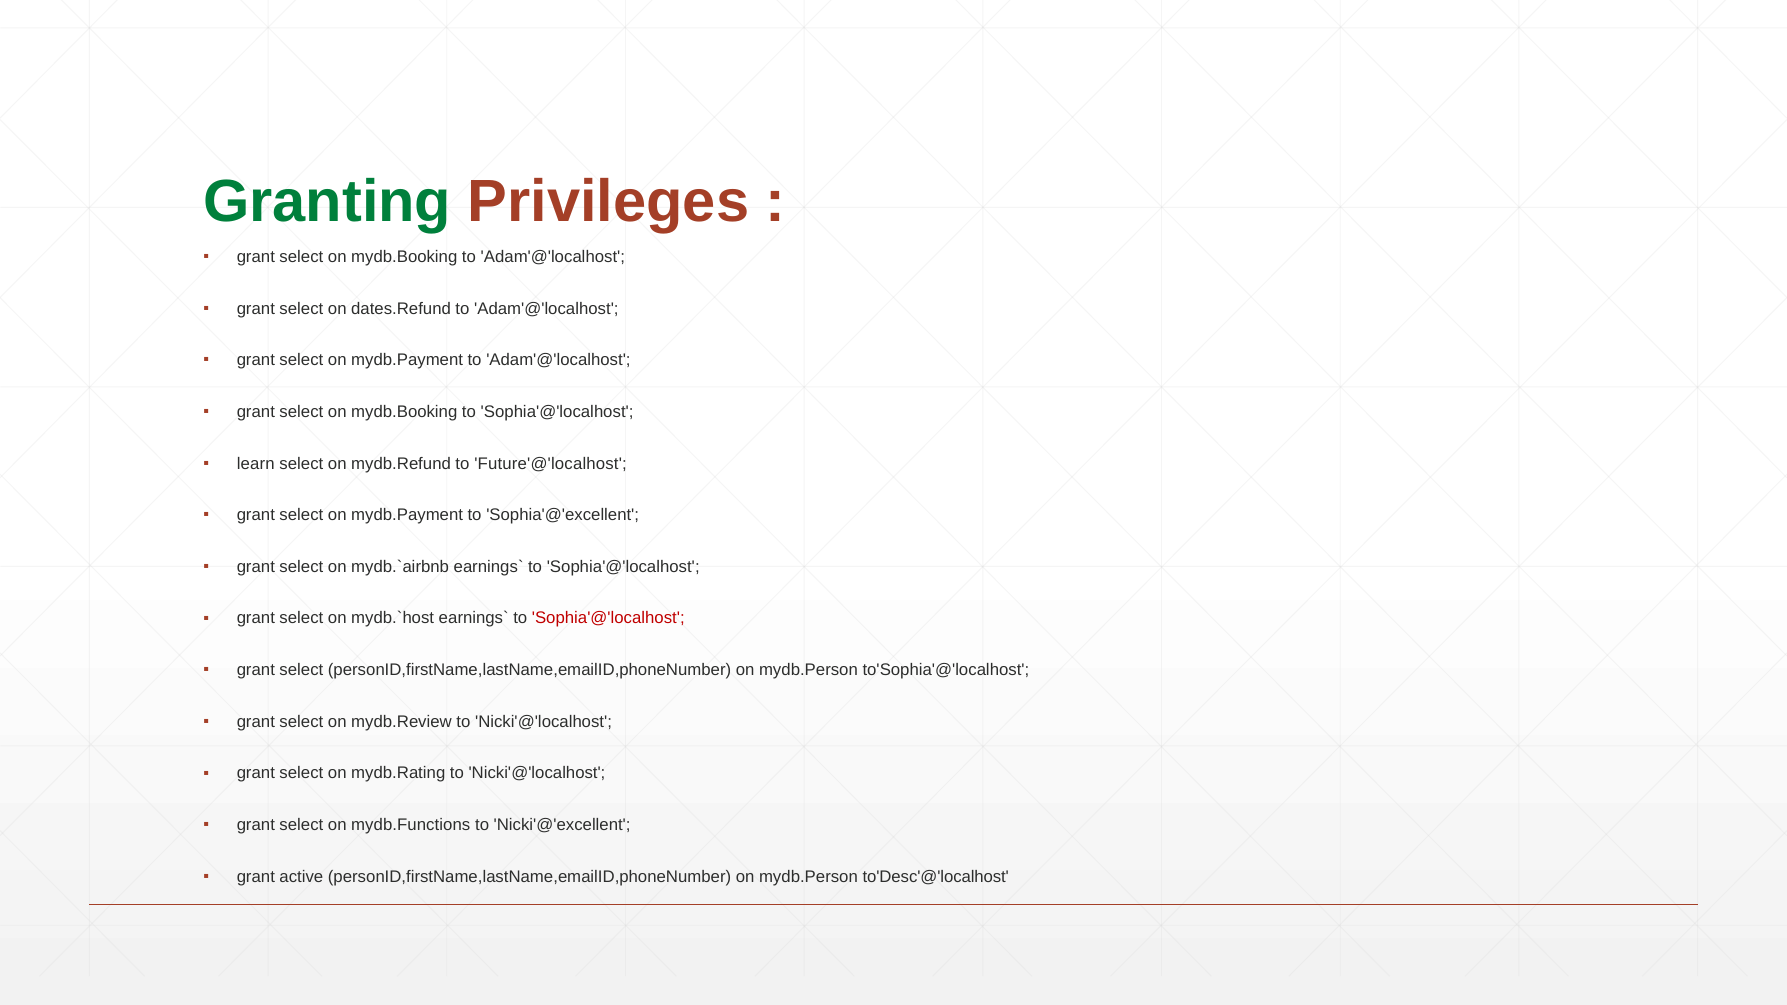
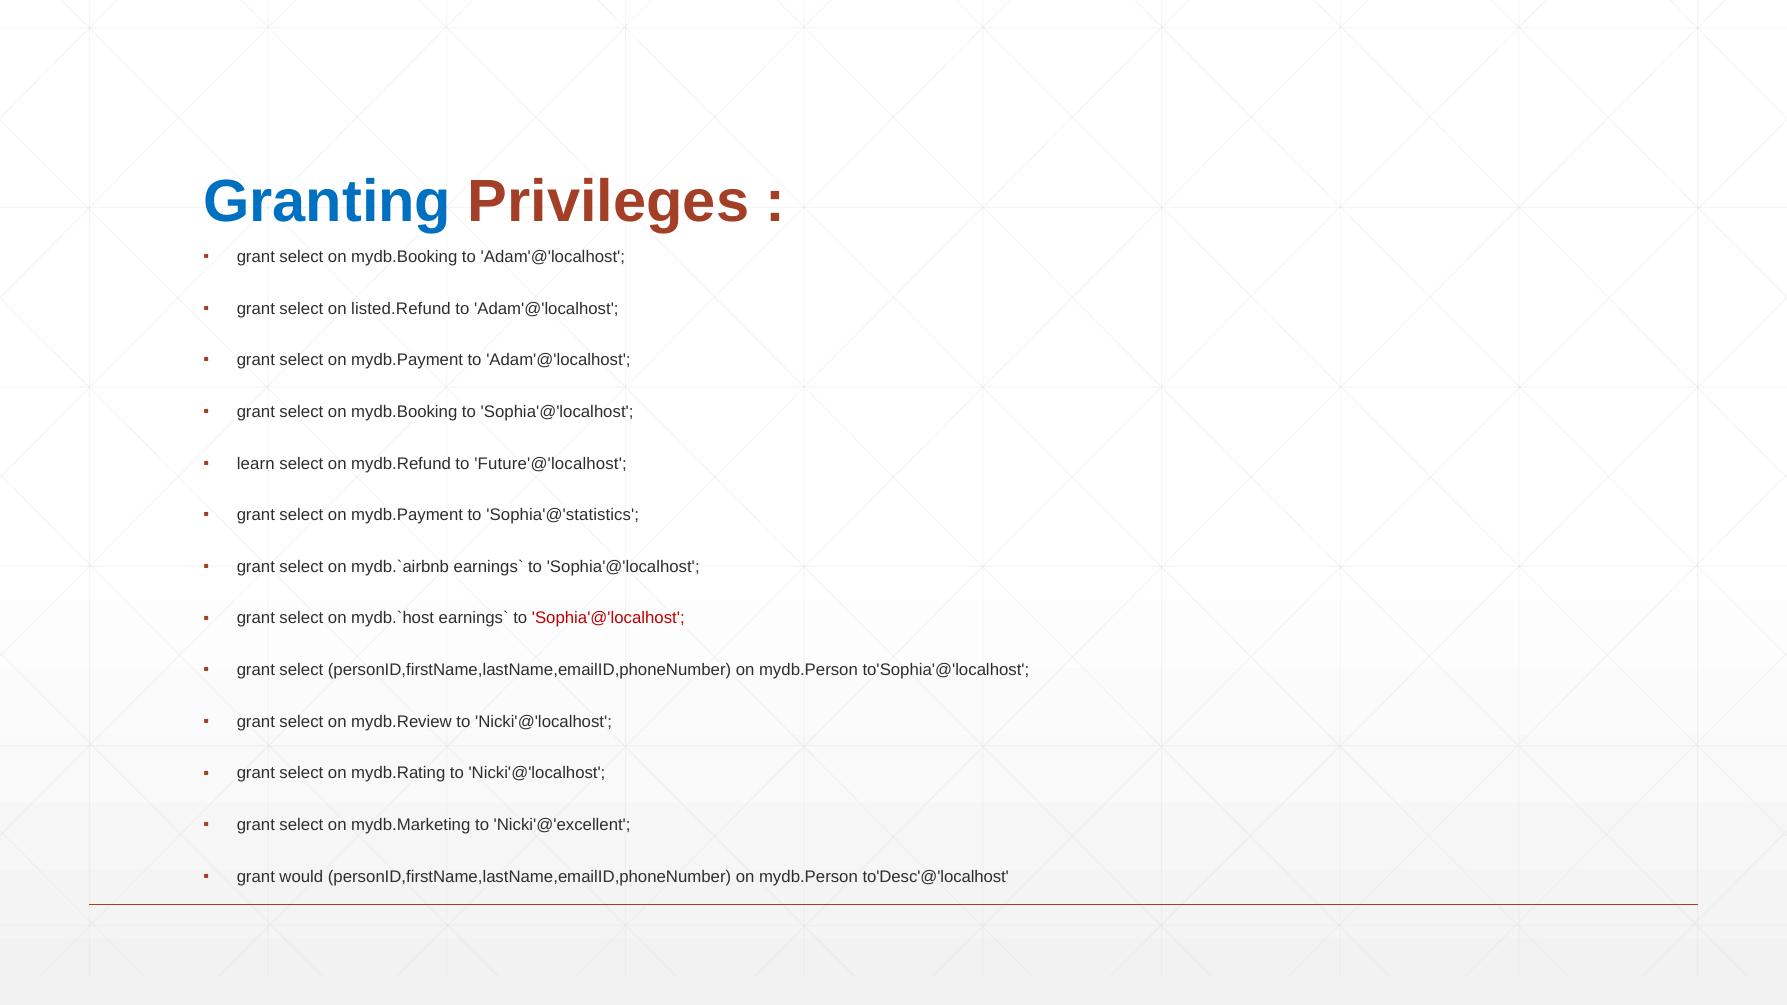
Granting colour: green -> blue (327, 202)
dates.Refund: dates.Refund -> listed.Refund (401, 309)
Sophia'@'excellent: Sophia'@'excellent -> Sophia'@'statistics (563, 515)
mydb.Functions: mydb.Functions -> mydb.Marketing (411, 825)
active: active -> would (301, 877)
